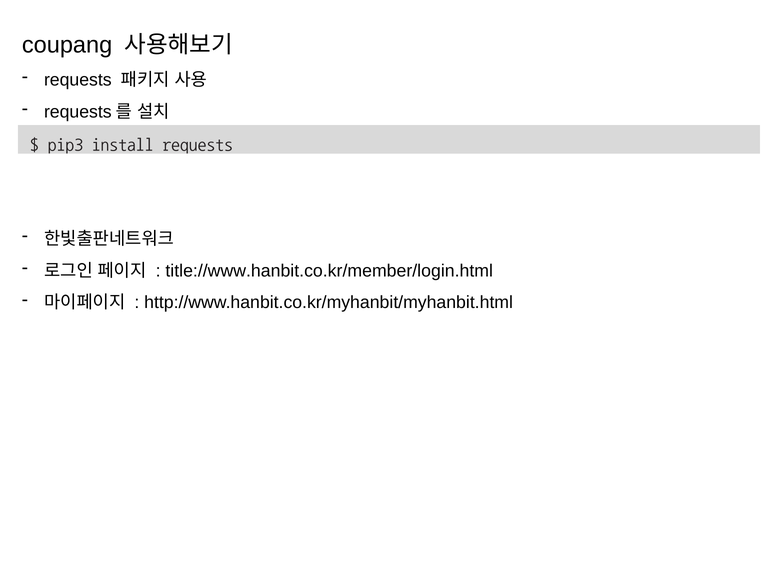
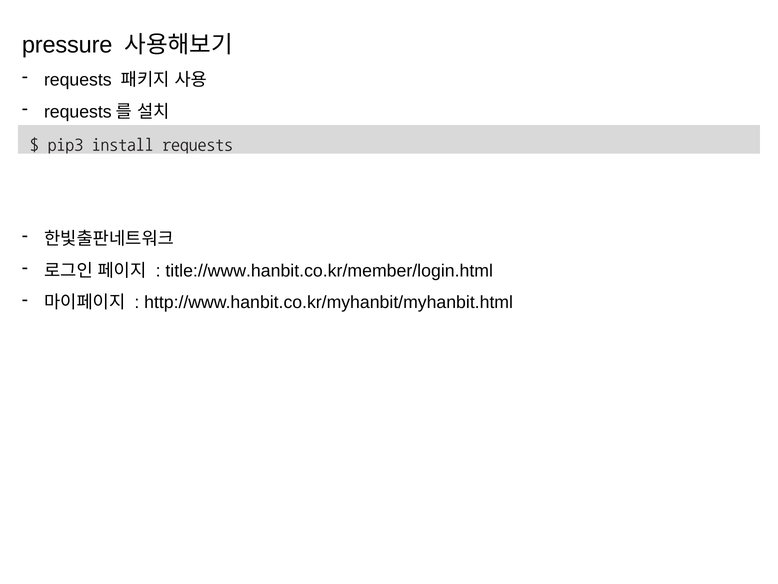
coupang: coupang -> pressure (67, 45)
